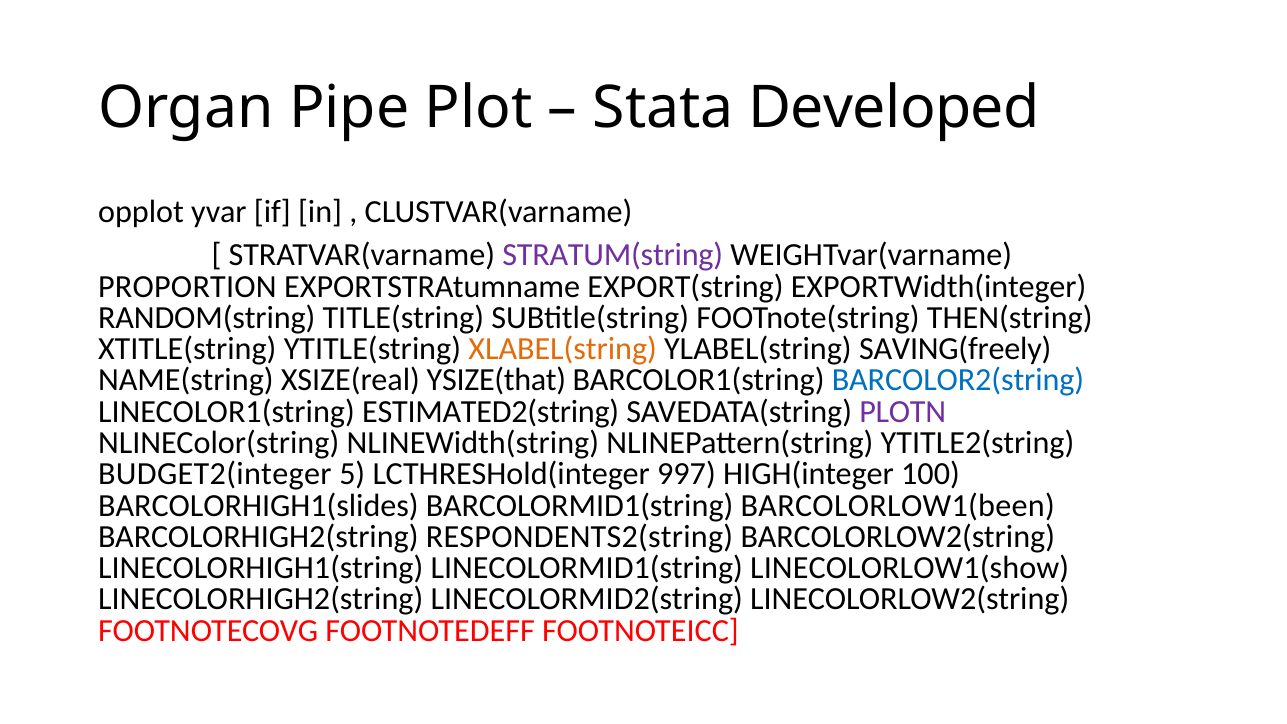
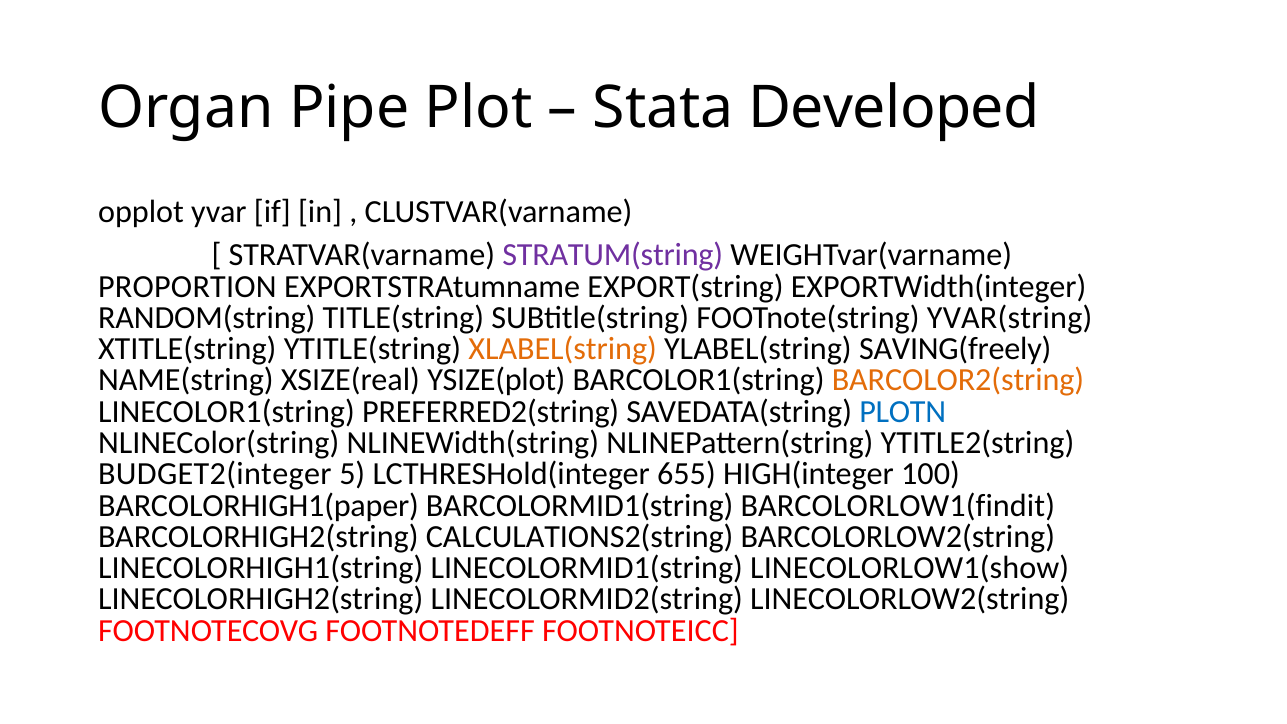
THEN(string: THEN(string -> YVAR(string (1010, 318)
YSIZE(that: YSIZE(that -> YSIZE(plot (496, 380)
BARCOLOR2(string colour: blue -> orange (958, 380)
ESTIMATED2(string: ESTIMATED2(string -> PREFERRED2(string (491, 412)
PLOTN colour: purple -> blue (903, 412)
997: 997 -> 655 (686, 474)
BARCOLORHIGH1(slides: BARCOLORHIGH1(slides -> BARCOLORHIGH1(paper (259, 505)
BARCOLORLOW1(been: BARCOLORLOW1(been -> BARCOLORLOW1(findit (898, 505)
RESPONDENTS2(string: RESPONDENTS2(string -> CALCULATIONS2(string (580, 537)
